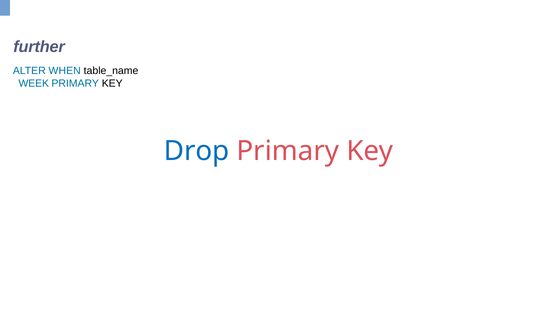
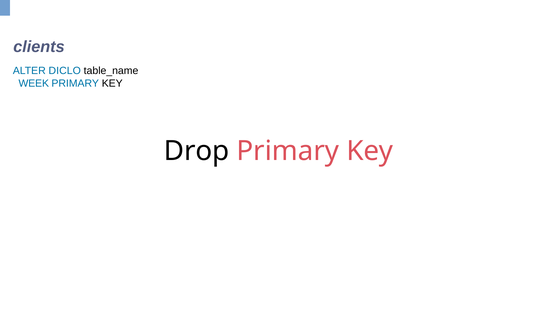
further: further -> clients (39, 47)
WHEN: WHEN -> DICLO (65, 71)
Drop colour: blue -> black (197, 151)
